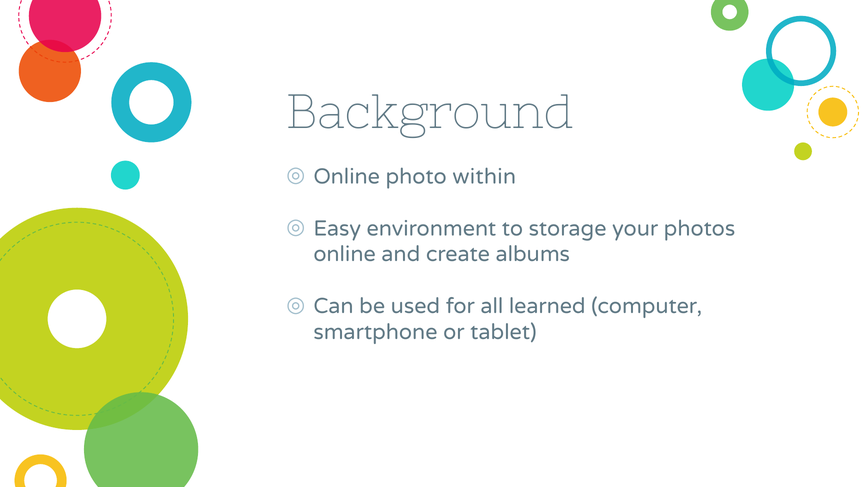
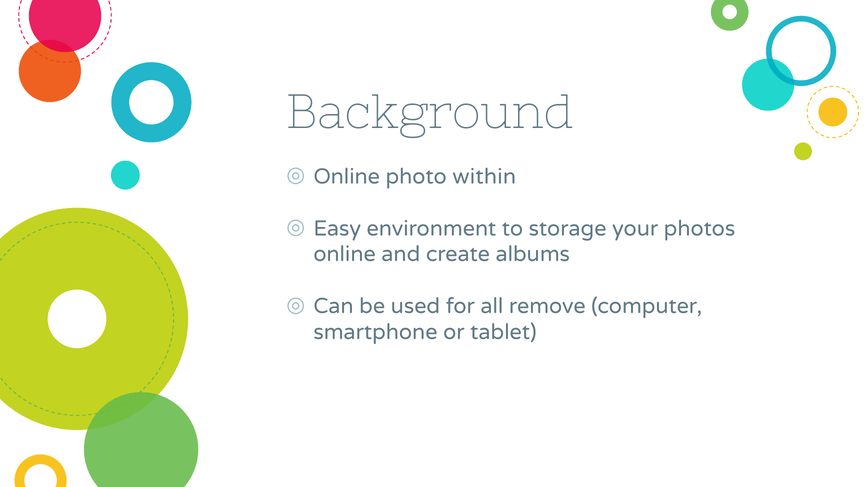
learned: learned -> remove (547, 306)
